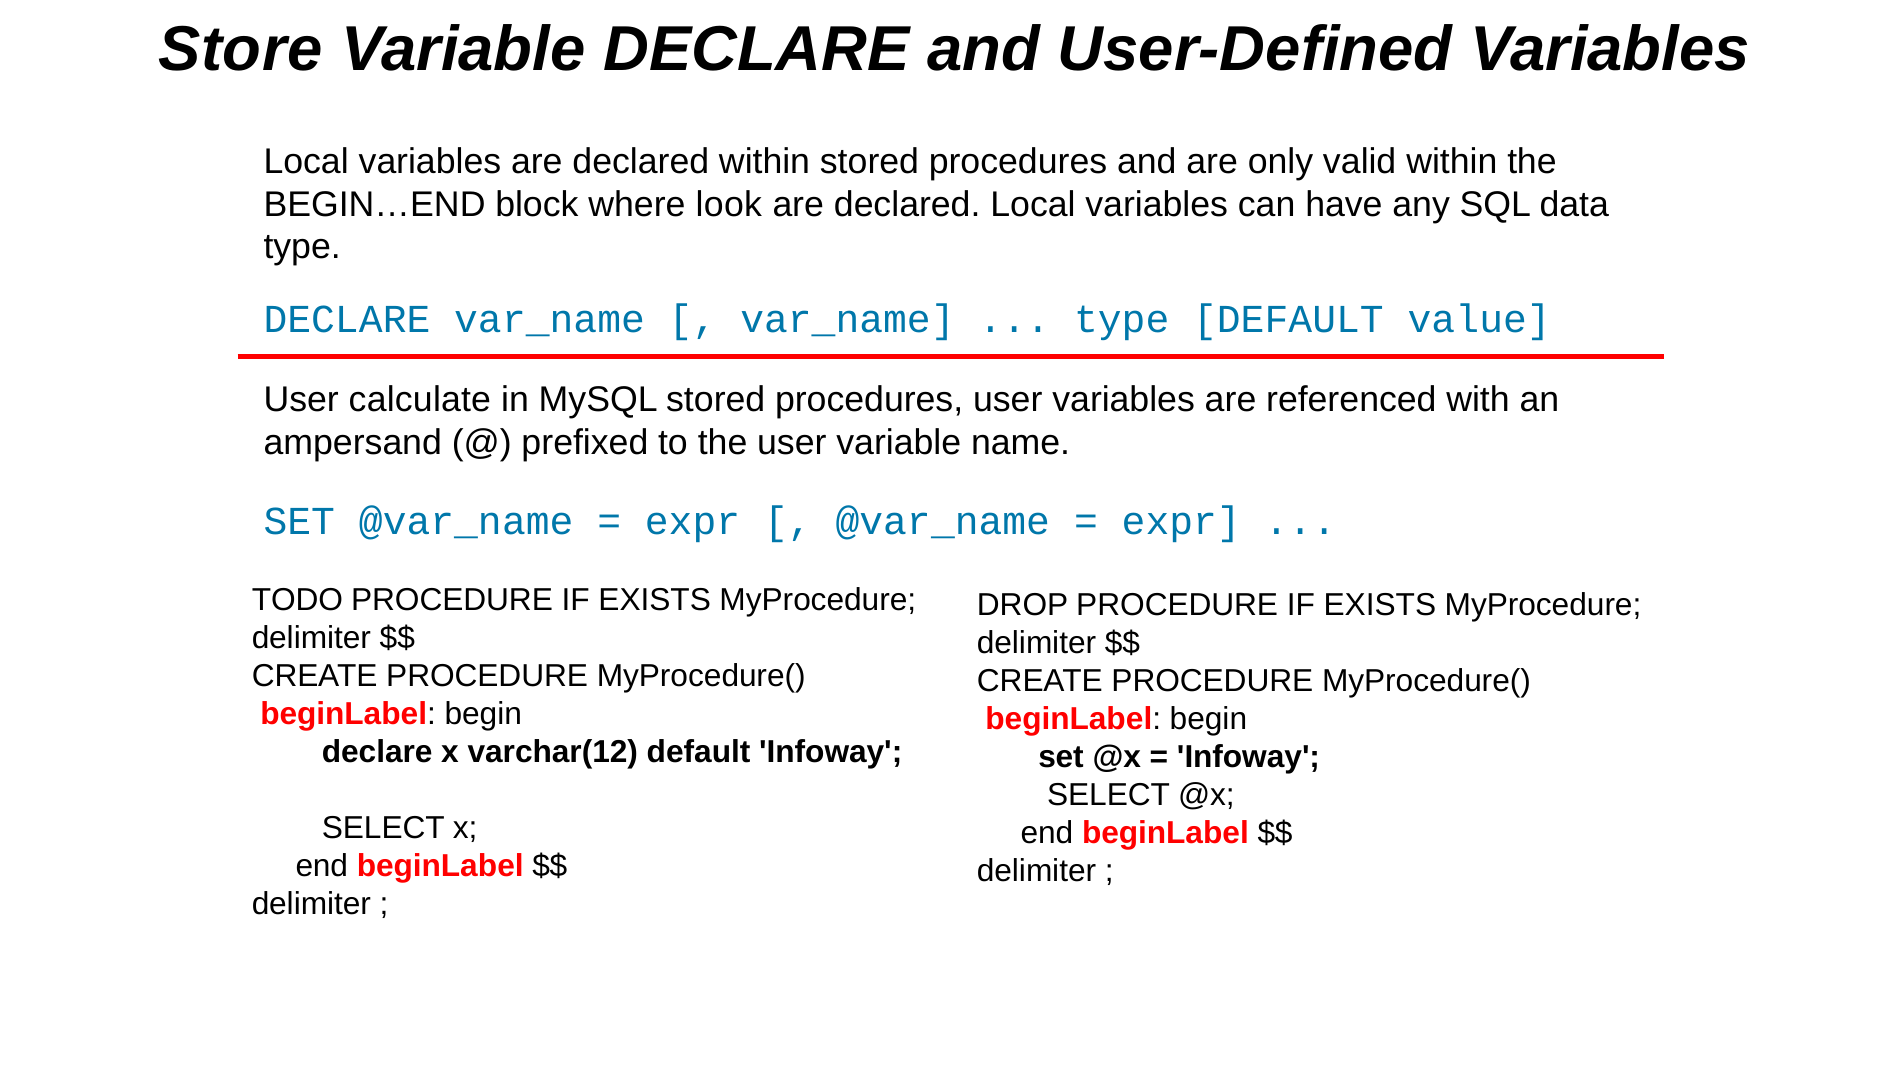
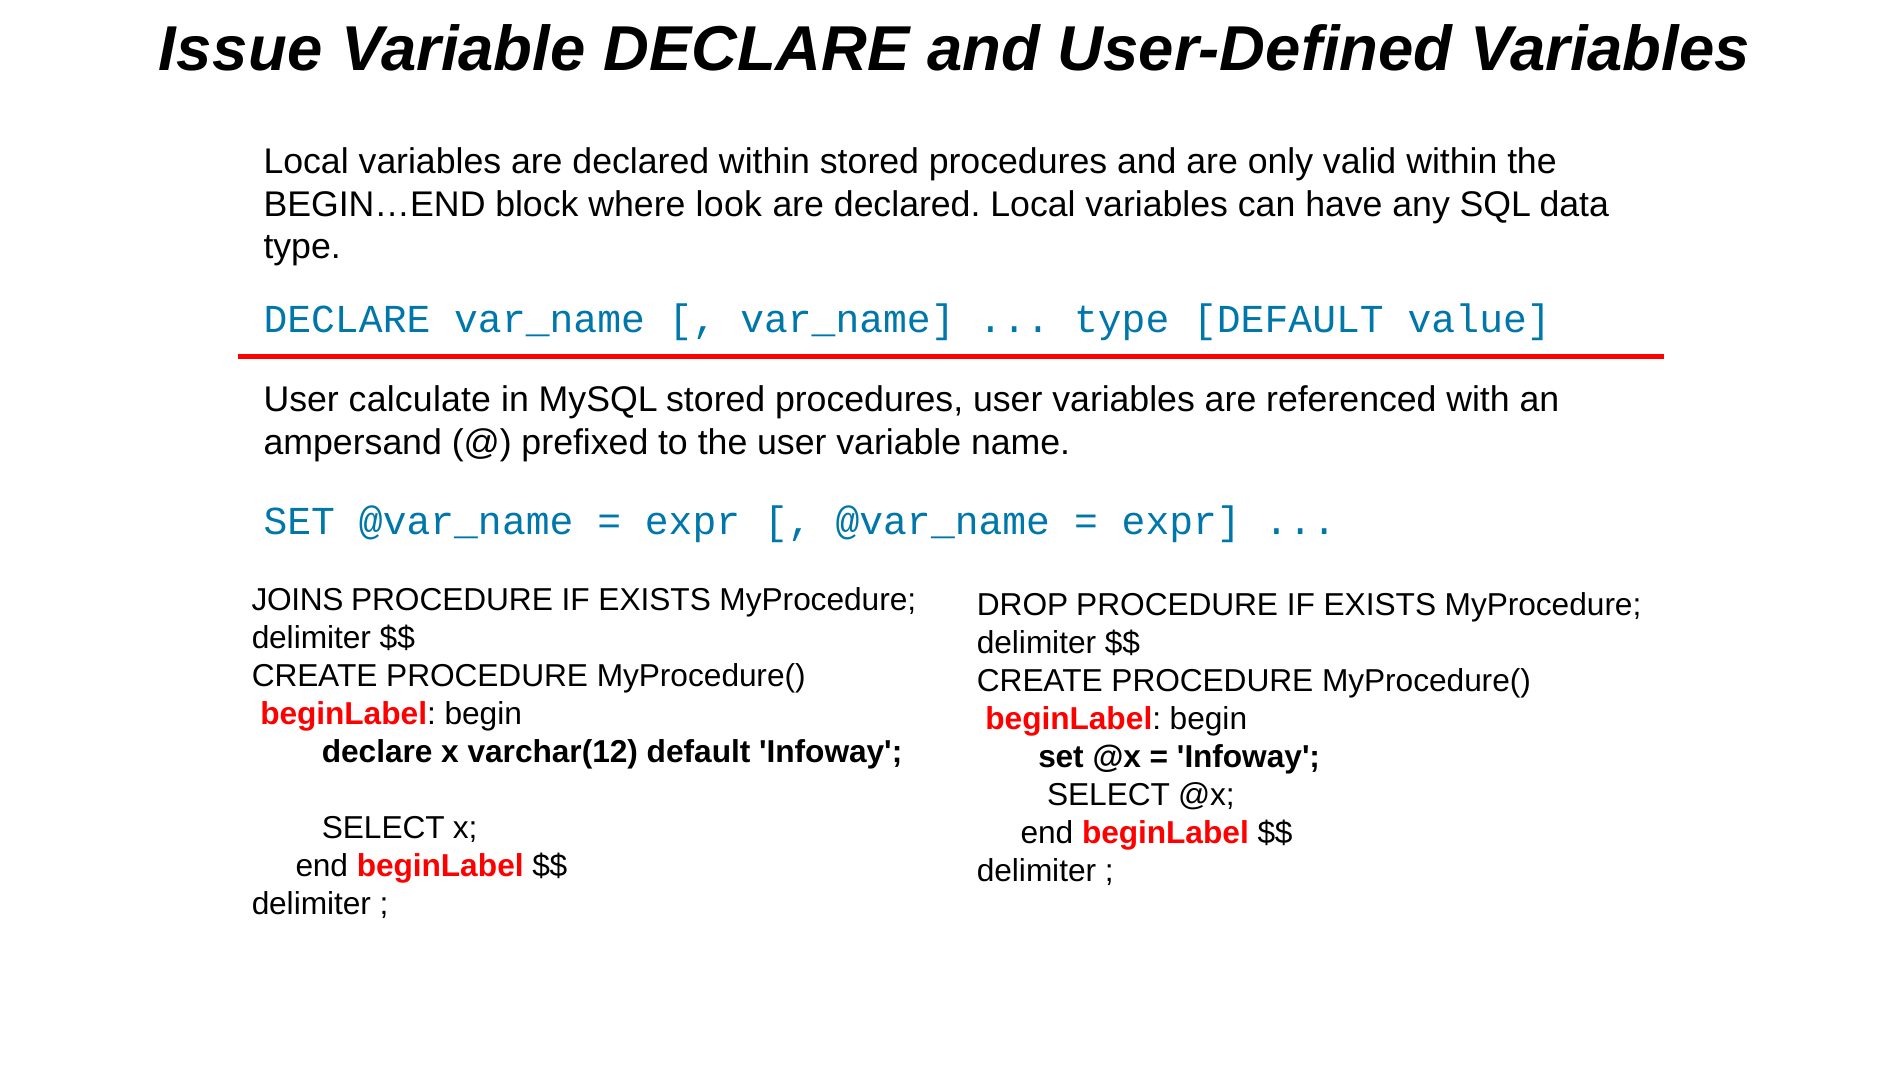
Store: Store -> Issue (241, 50)
TODO: TODO -> JOINS (297, 600)
